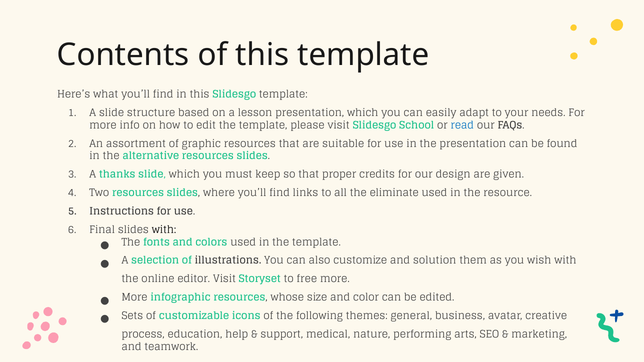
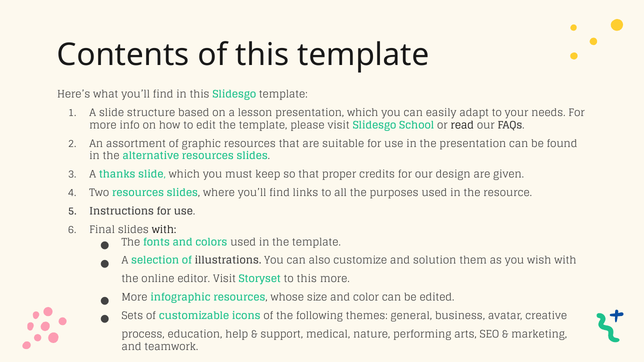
read colour: blue -> black (462, 125)
eliminate: eliminate -> purposes (394, 193)
to free: free -> this (307, 279)
